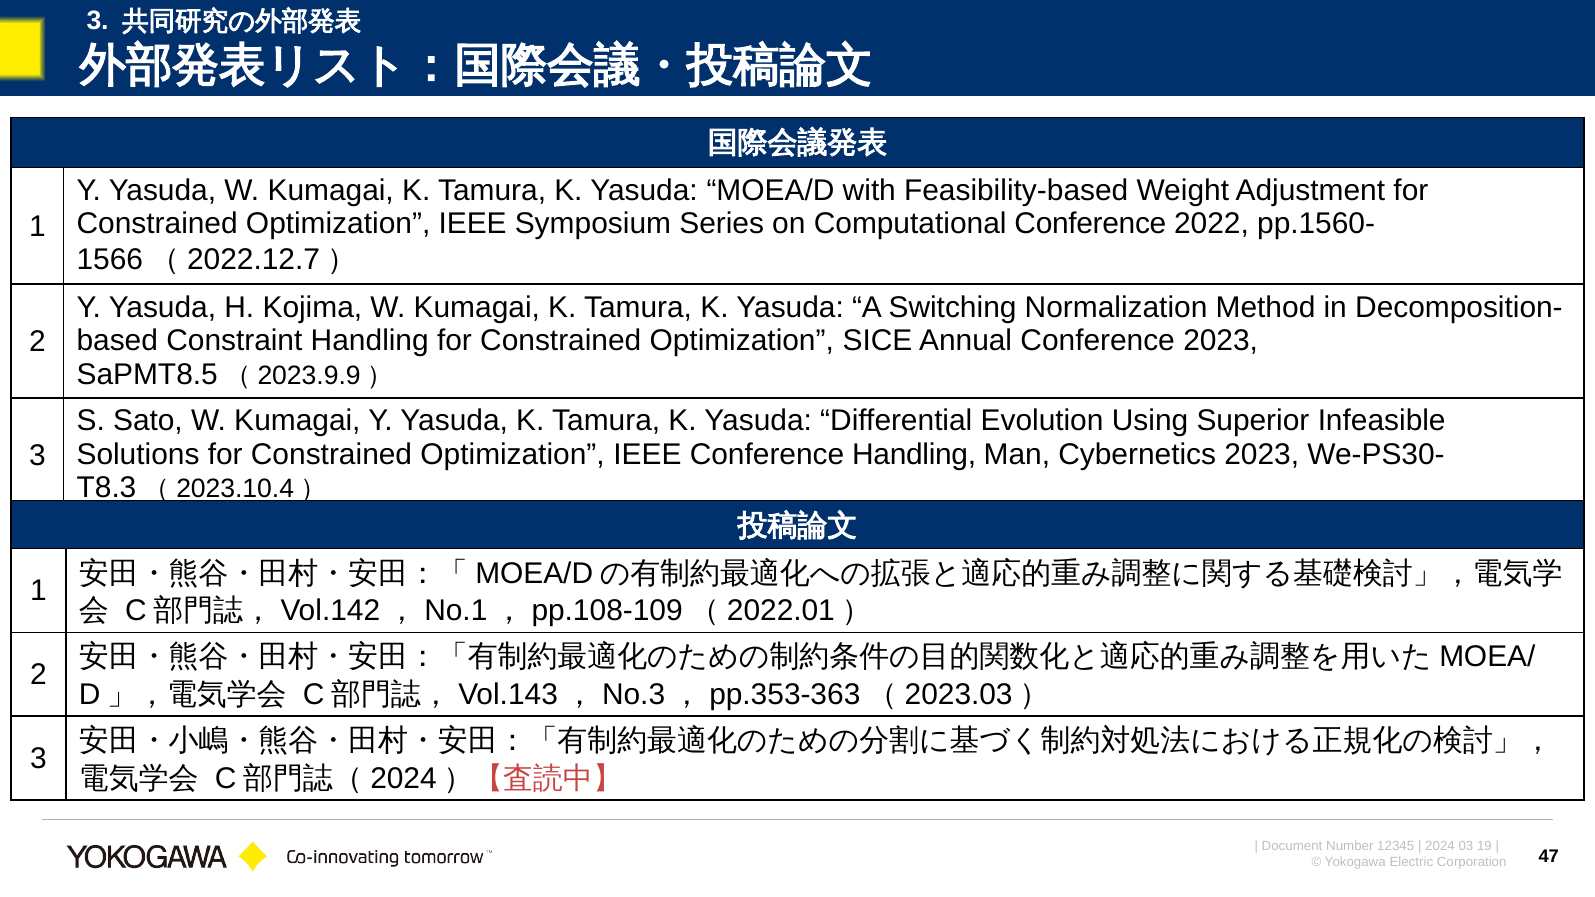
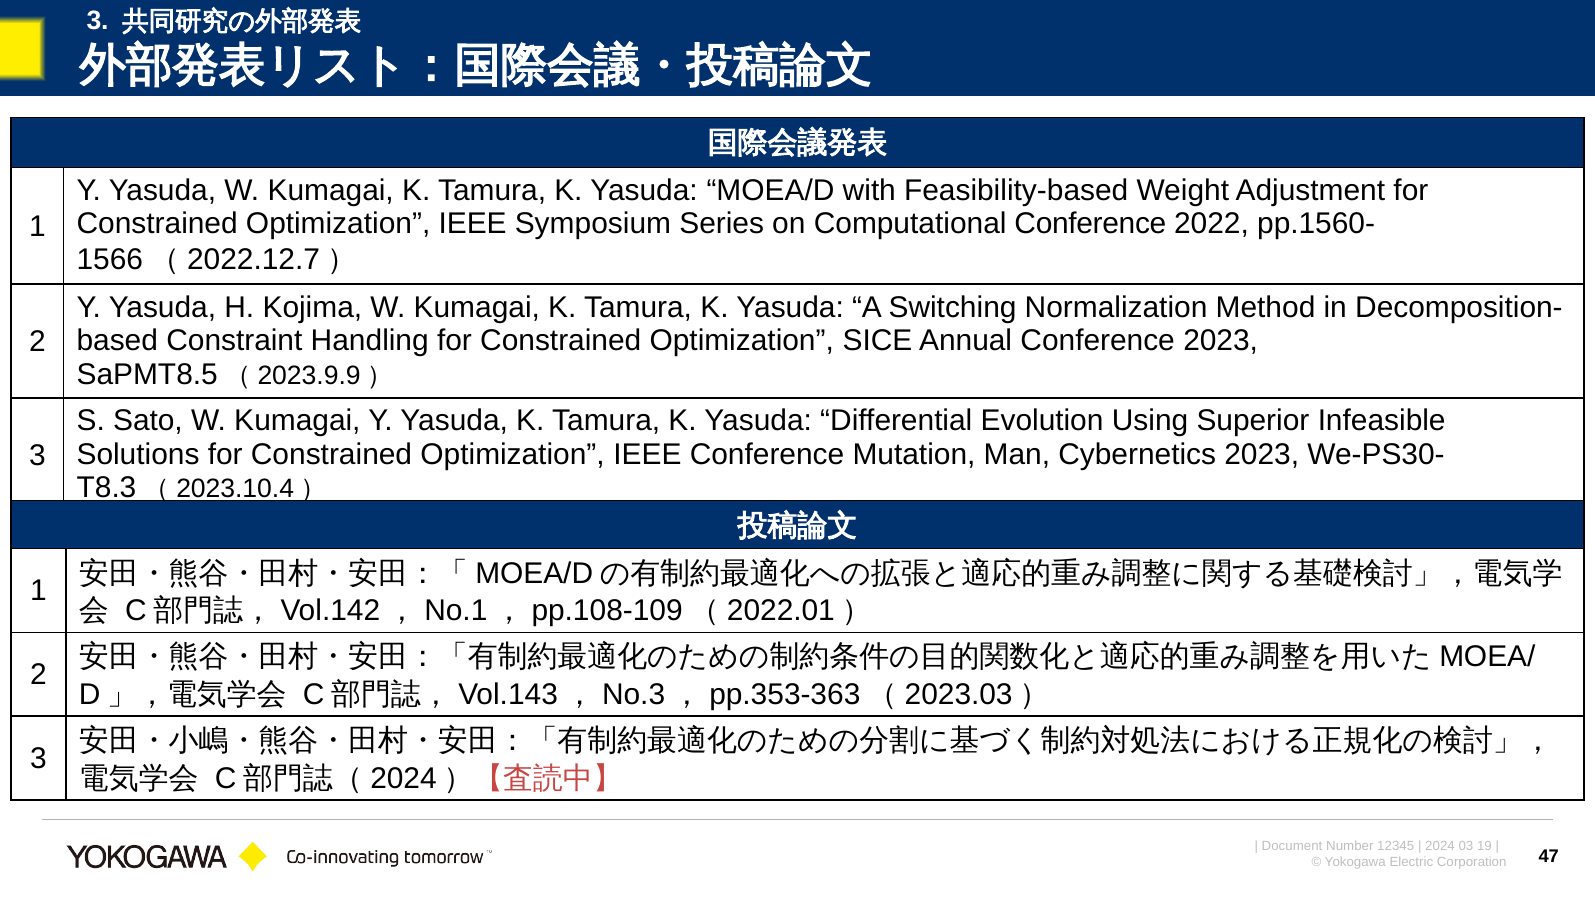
Conference Handling: Handling -> Mutation (914, 455)
